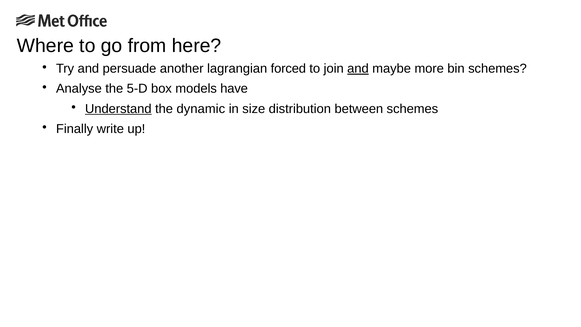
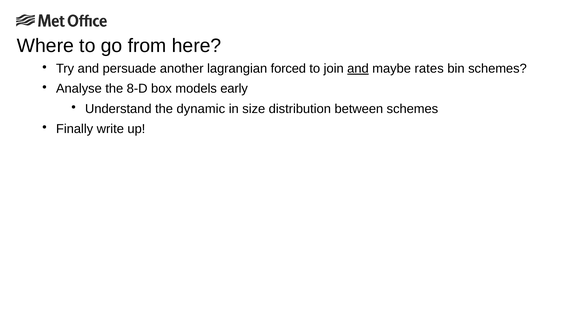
more: more -> rates (429, 69)
5-D: 5-D -> 8-D (137, 89)
have: have -> early (234, 89)
Understand underline: present -> none (118, 109)
